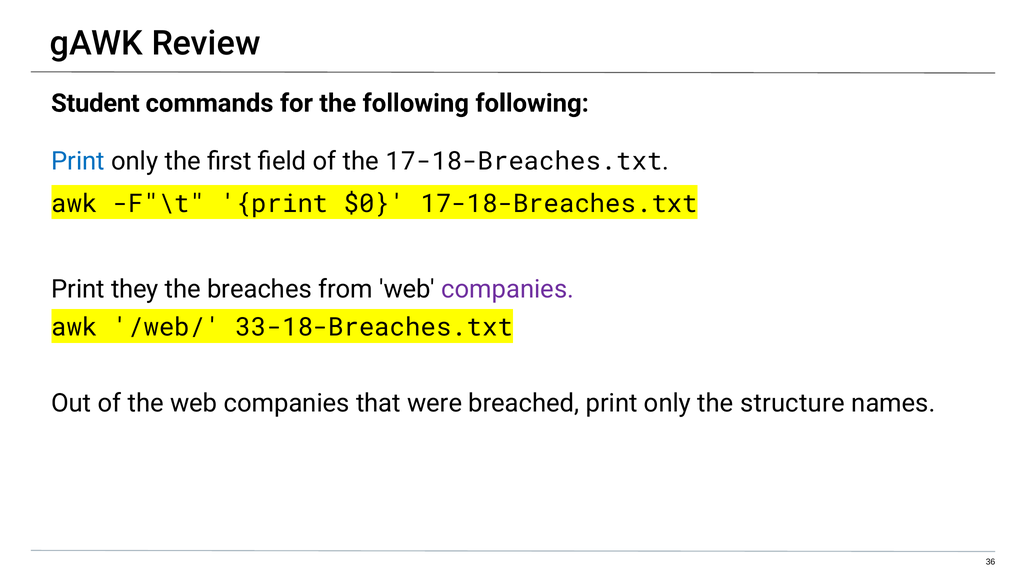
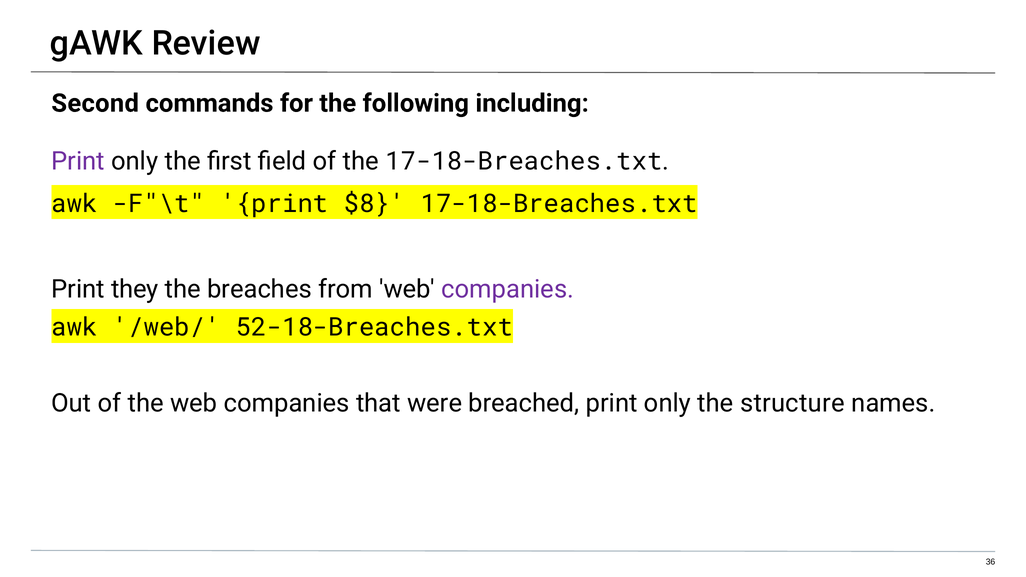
Student: Student -> Second (95, 103)
following following: following -> including (532, 103)
Print colour: blue -> purple (78, 161)
$0: $0 -> $8 (374, 204)
33-18-Breaches.txt: 33-18-Breaches.txt -> 52-18-Breaches.txt (374, 327)
